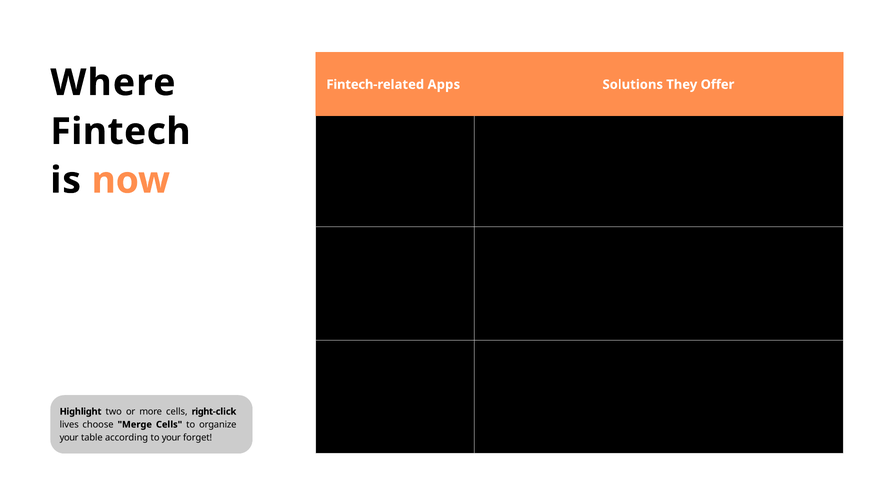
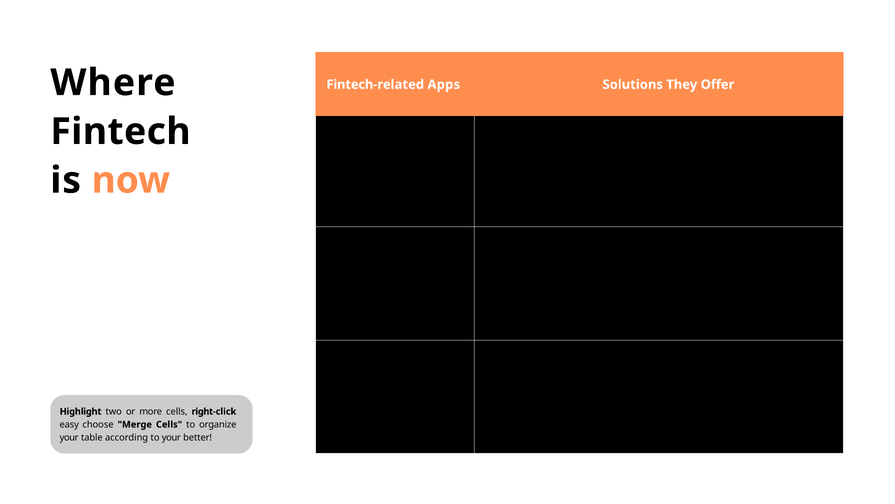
lives: lives -> easy (69, 424)
forget: forget -> better (198, 437)
